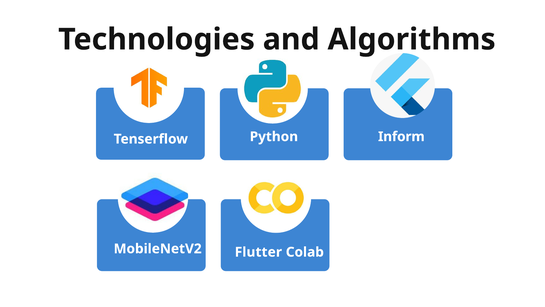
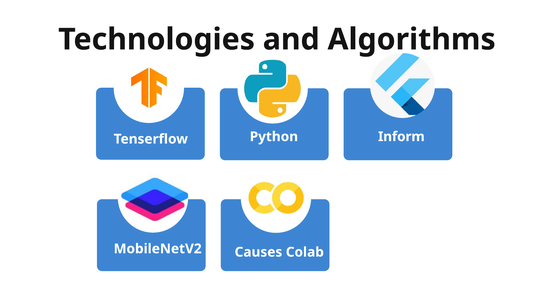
Flutter: Flutter -> Causes (258, 252)
